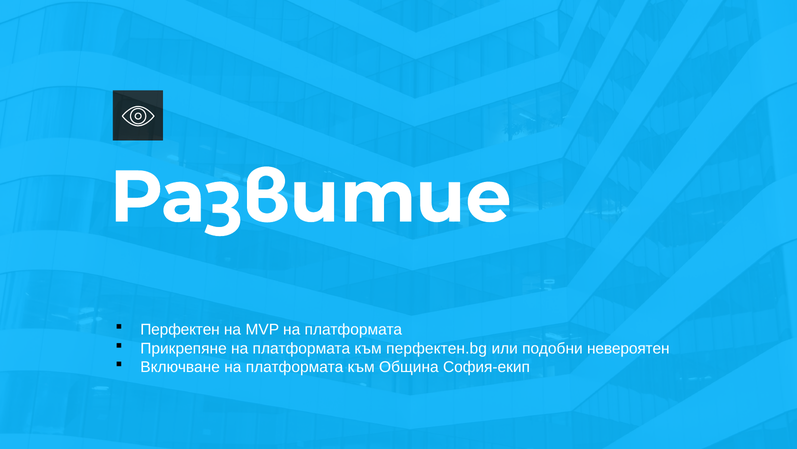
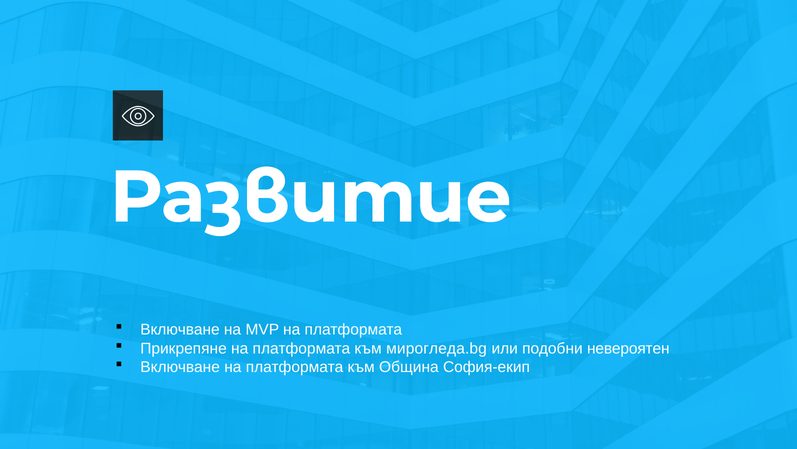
Перфектен: Перфектен -> Включване (180, 329)
перфектен.bg: перфектен.bg -> мирогледа.bg (437, 348)
